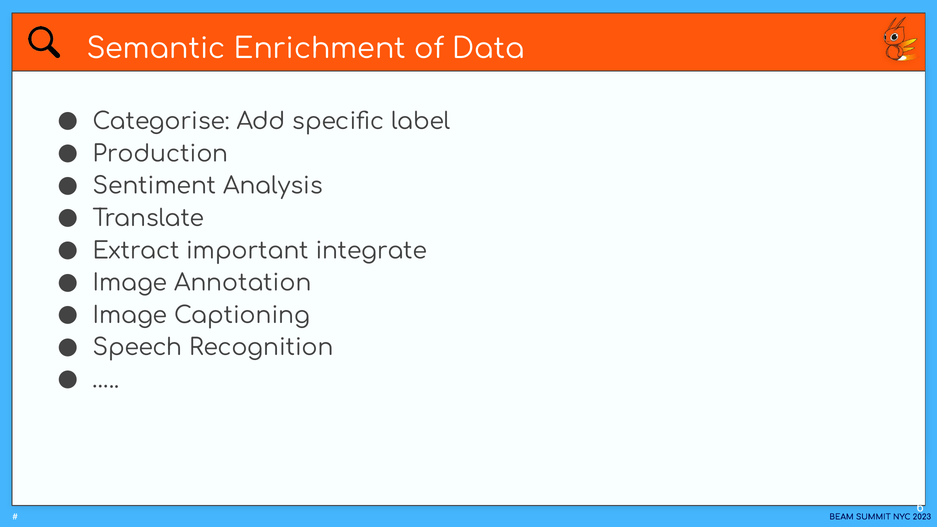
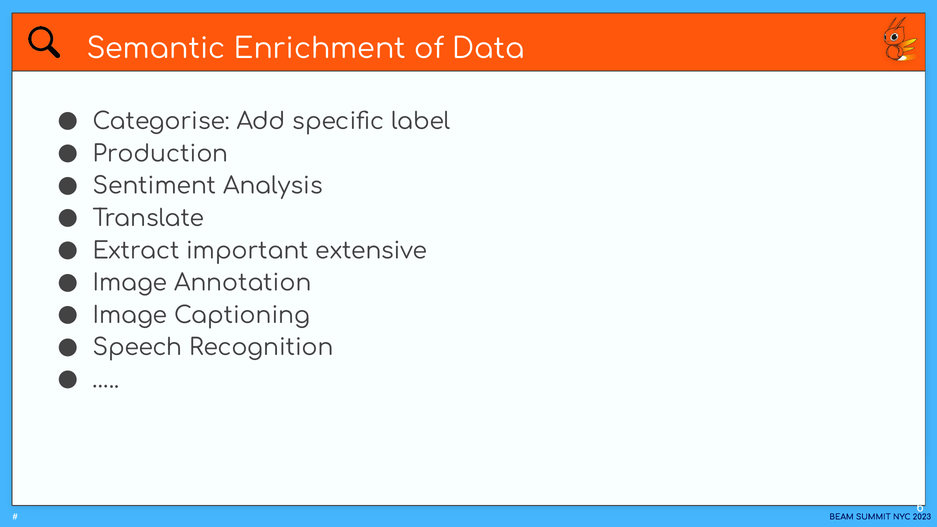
integrate: integrate -> extensive (371, 251)
